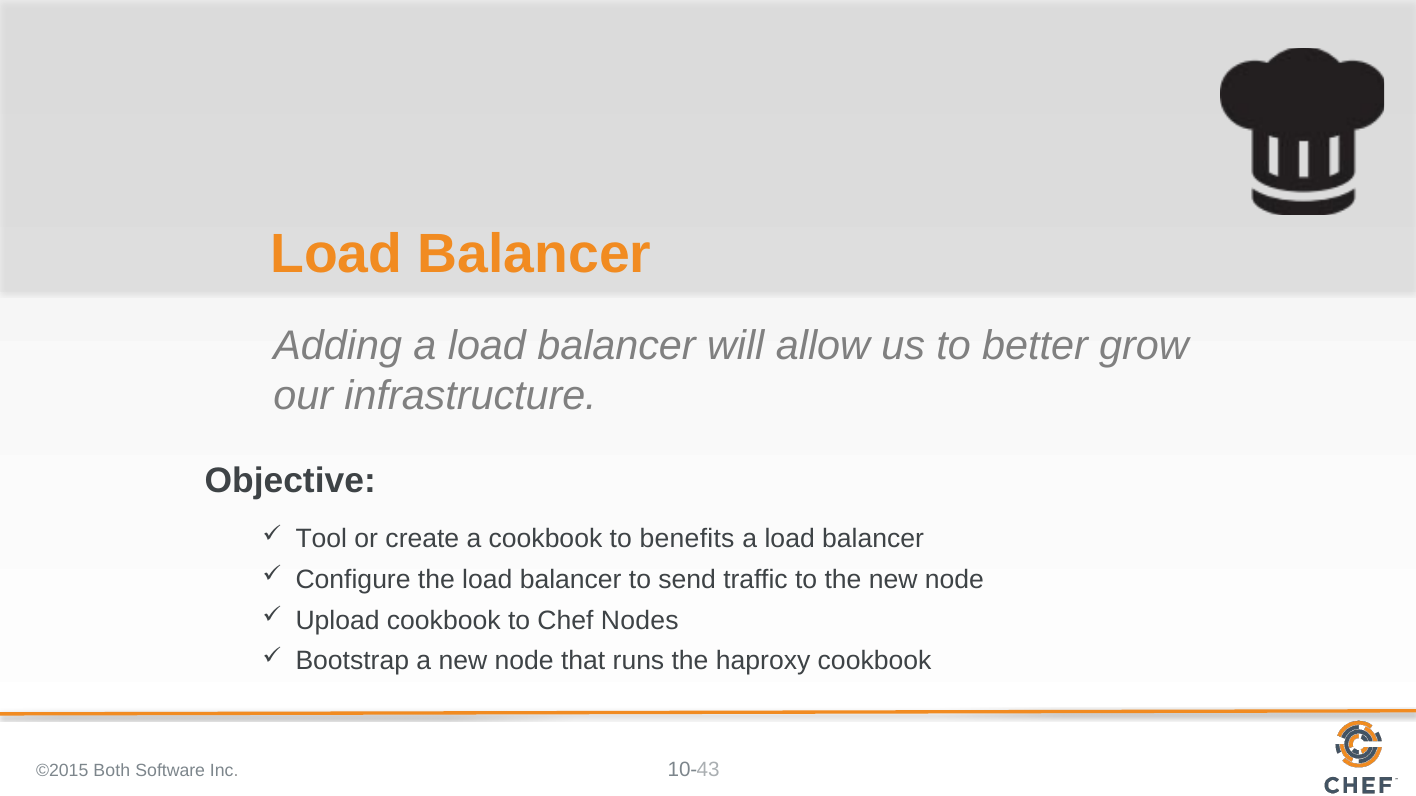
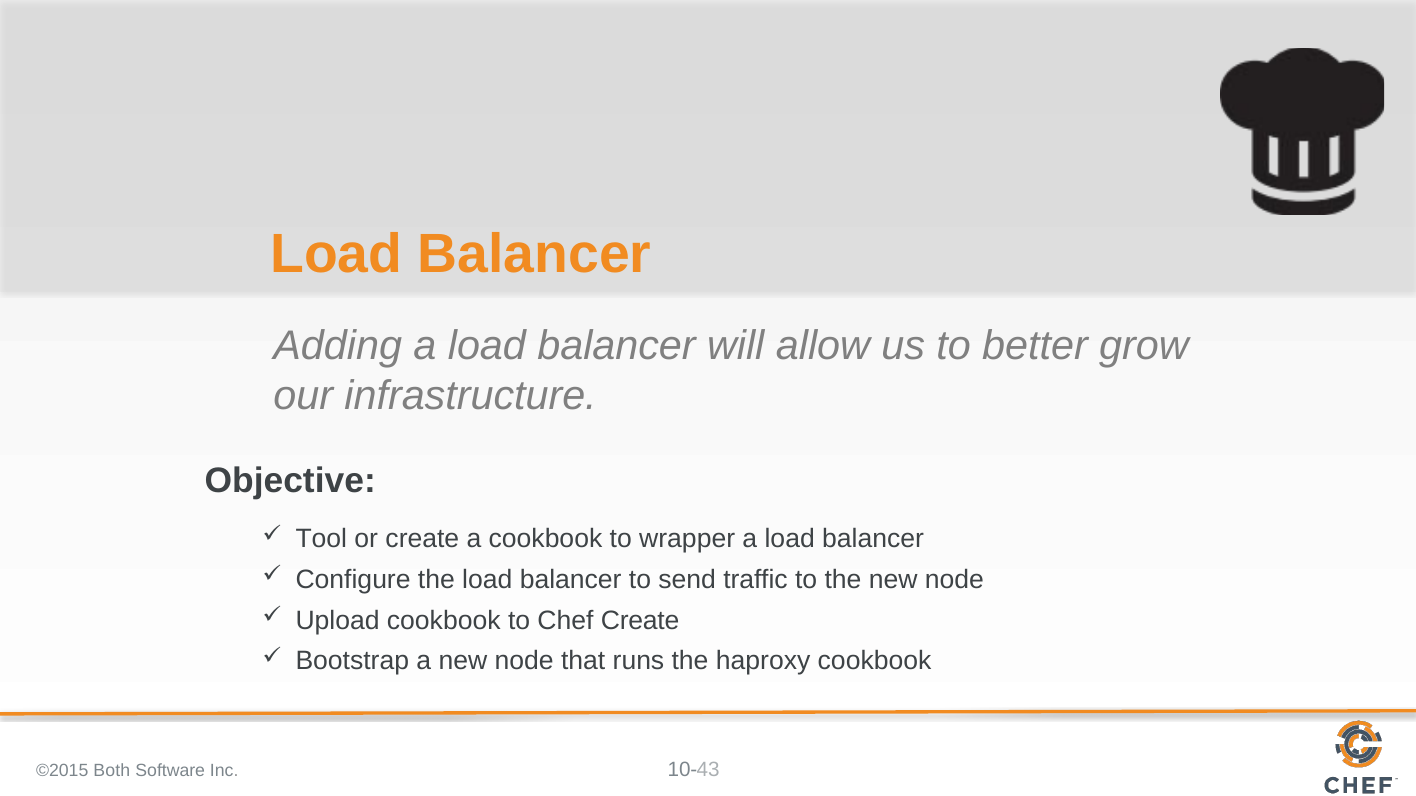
benefits: benefits -> wrapper (687, 539)
Chef Nodes: Nodes -> Create (640, 621)
